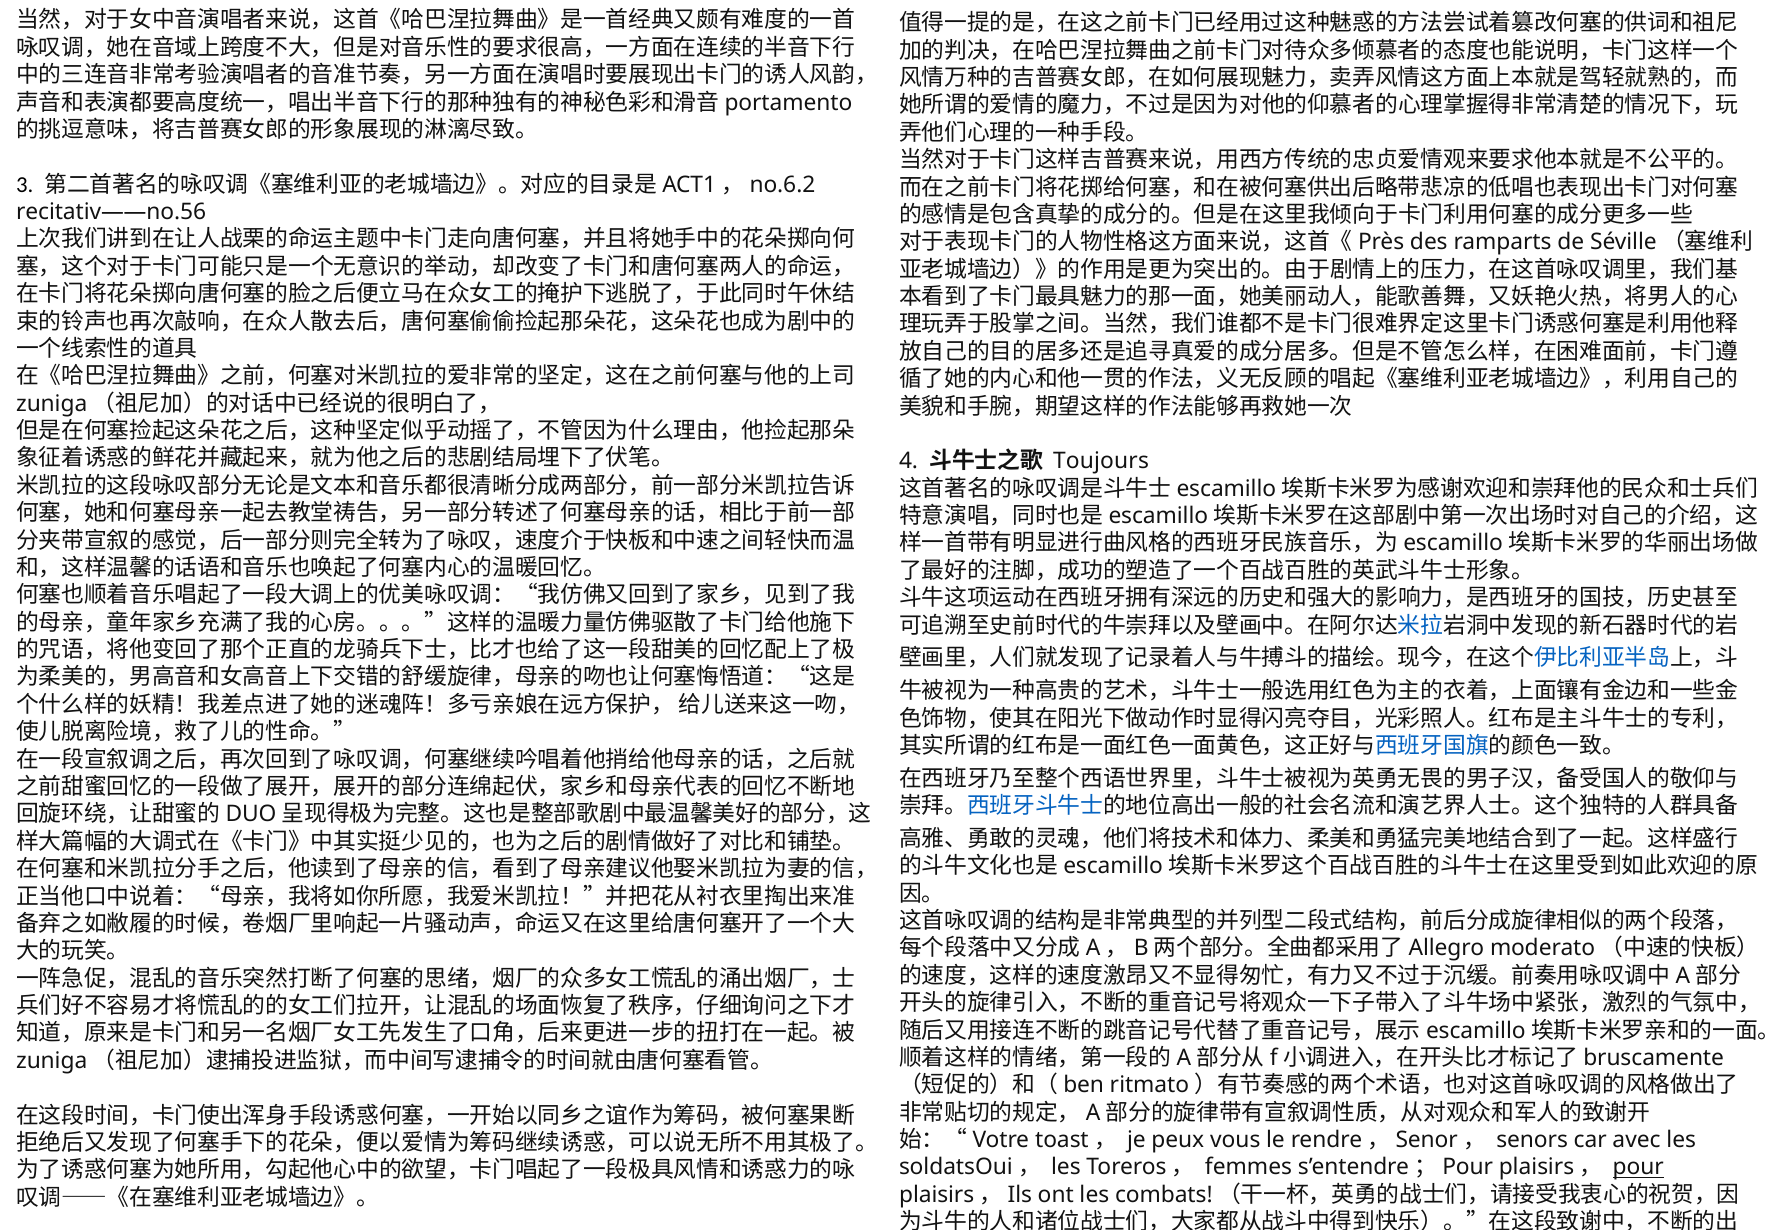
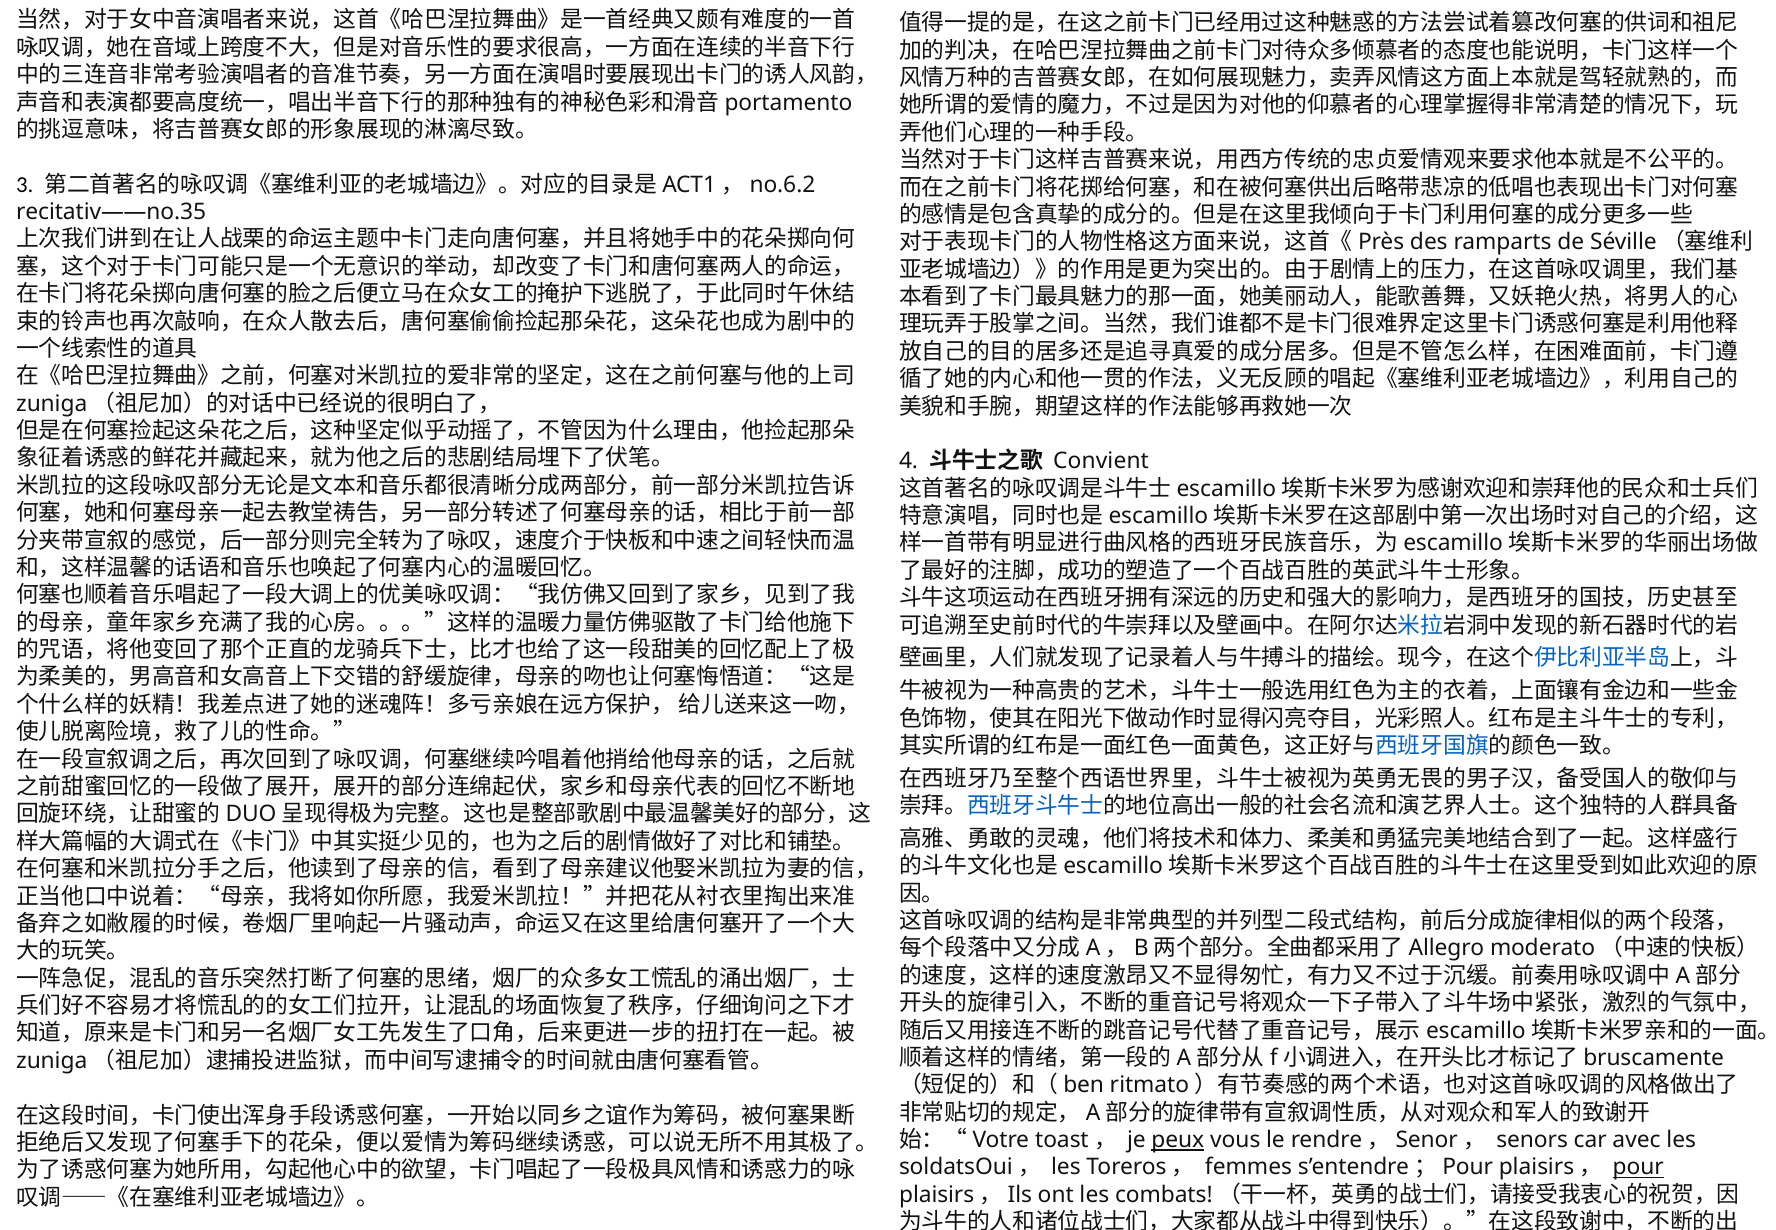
recitativ——no.56: recitativ——no.56 -> recitativ——no.35 (111, 212)
Toujours: Toujours -> Convient (1101, 461)
peux underline: none -> present (1178, 1140)
